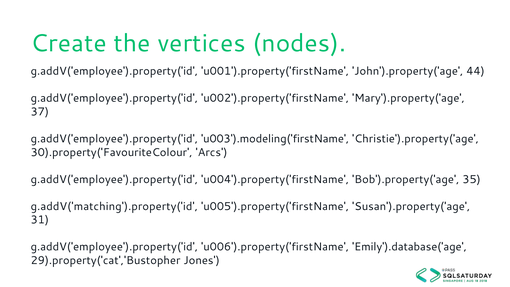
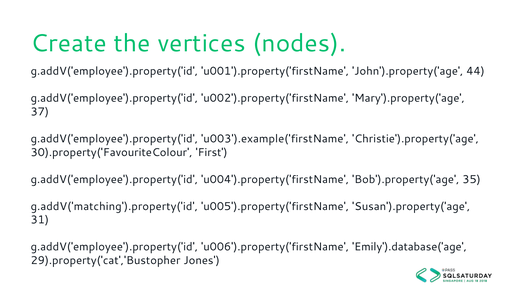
u003').modeling('firstName: u003').modeling('firstName -> u003').example('firstName (275, 139)
Arcs: Arcs -> First (212, 152)
